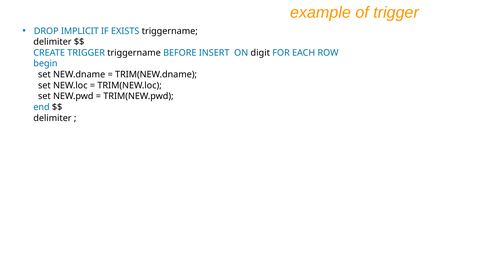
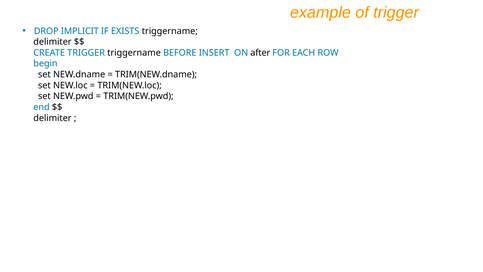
digit: digit -> after (260, 53)
